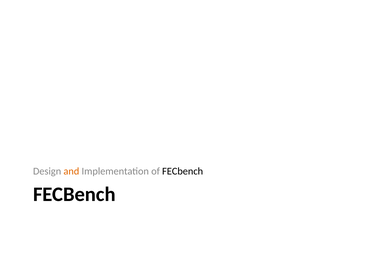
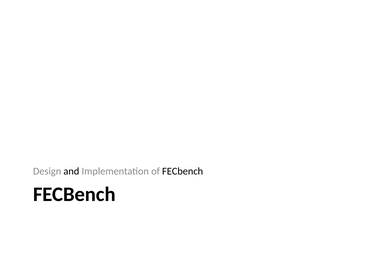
and colour: orange -> black (71, 171)
